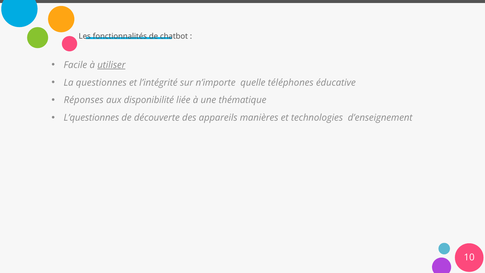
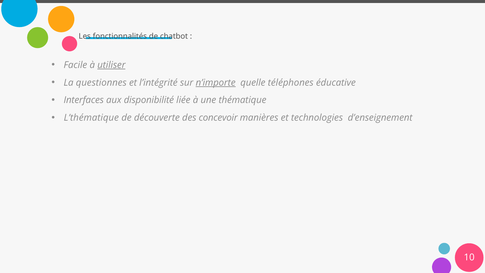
n’importe underline: none -> present (216, 83)
Réponses: Réponses -> Interfaces (84, 100)
L’questionnes: L’questionnes -> L’thématique (91, 118)
appareils: appareils -> concevoir (218, 118)
